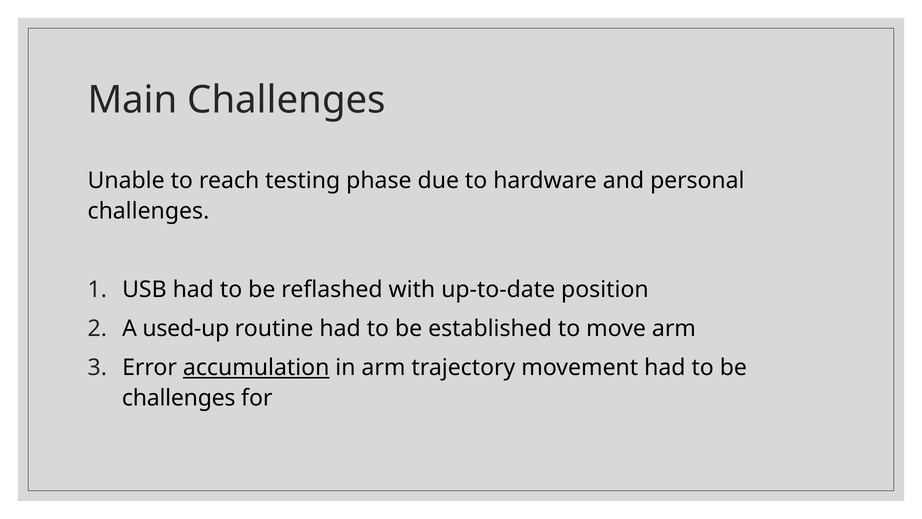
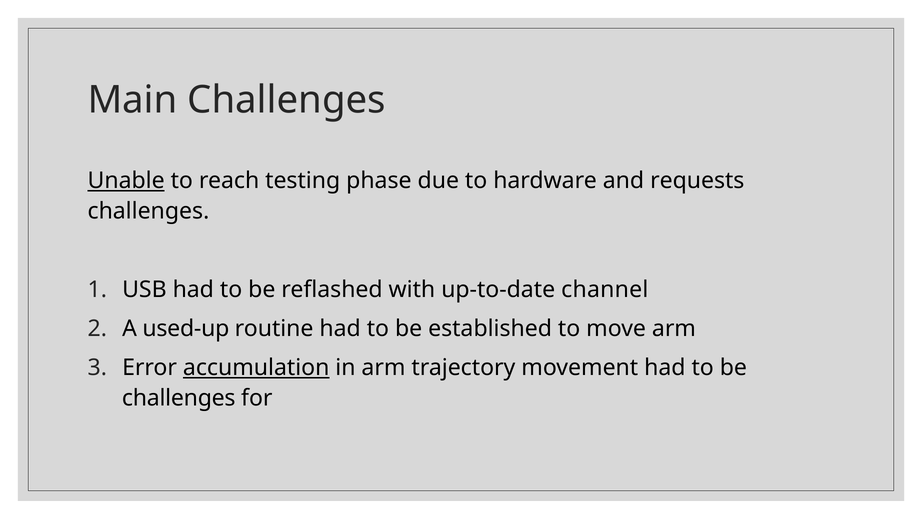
Unable underline: none -> present (126, 181)
personal: personal -> requests (697, 181)
position: position -> channel (605, 289)
